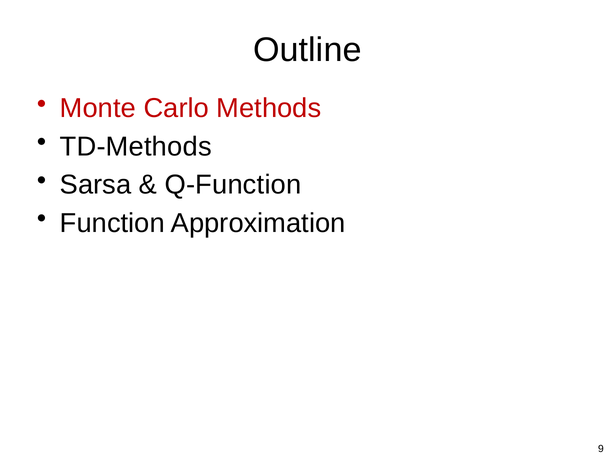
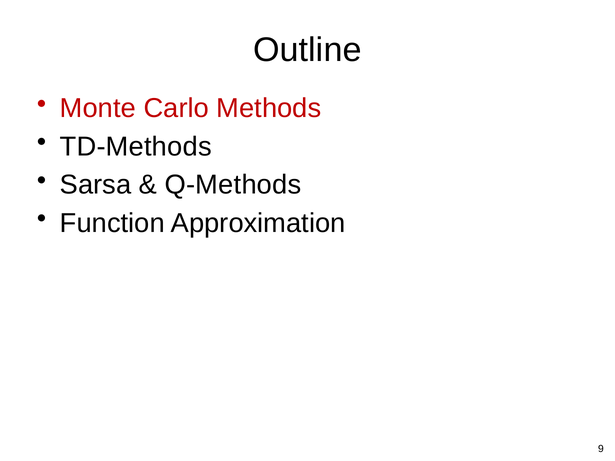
Q-Function: Q-Function -> Q-Methods (233, 185)
